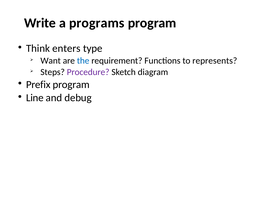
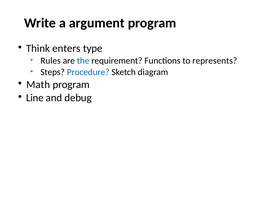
programs: programs -> argument (97, 23)
Want: Want -> Rules (51, 61)
Procedure colour: purple -> blue (88, 72)
Prefix: Prefix -> Math (38, 85)
